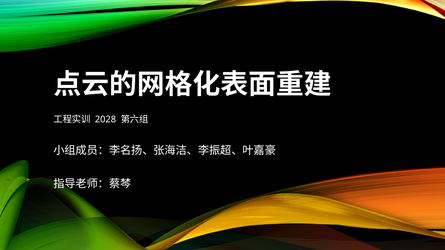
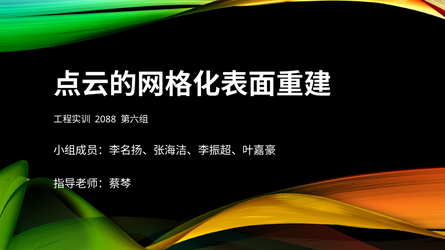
2028: 2028 -> 2088 (105, 119)
